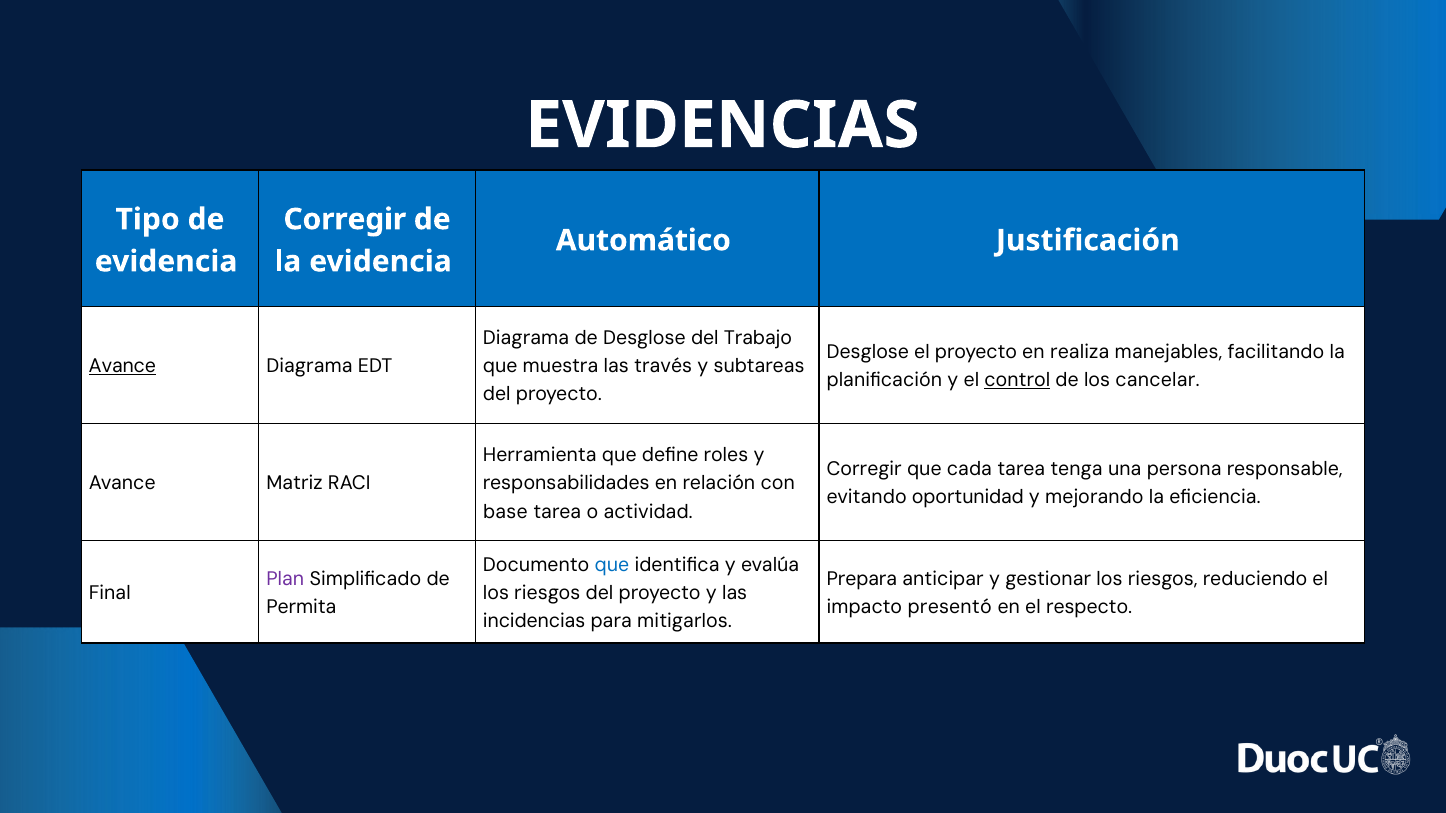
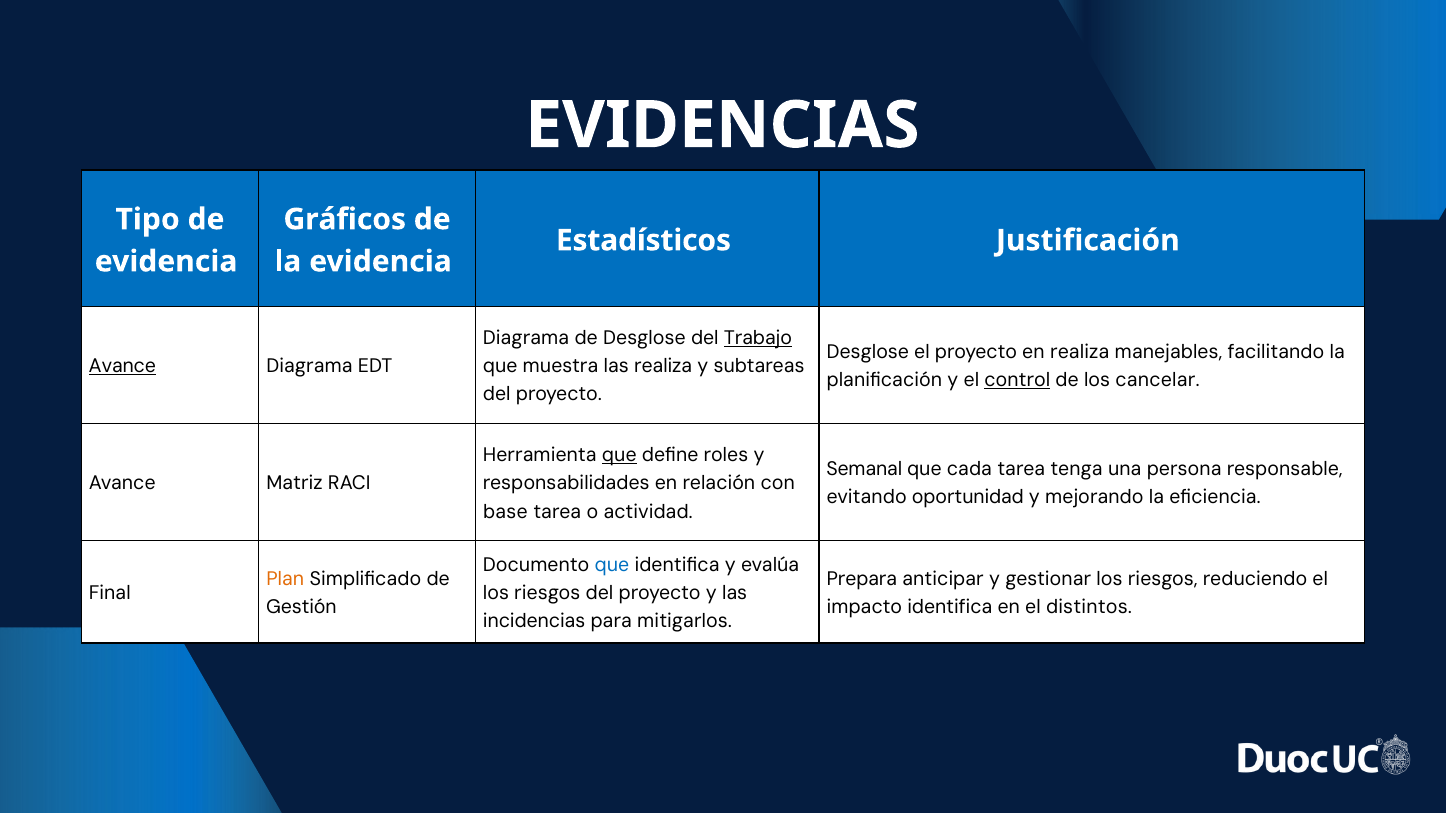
Corregir: Corregir -> Gráficos (345, 219)
Automático: Automático -> Estadísticos (643, 241)
Trabajo underline: none -> present (758, 338)
las través: través -> realiza (663, 367)
que underline: none -> present (619, 456)
Corregir: Corregir -> Semanal (864, 470)
Plan colour: purple -> orange (285, 579)
Permita: Permita -> Gestión (301, 607)
impacto presentó: presentó -> identifica (950, 607)
respecto: respecto -> distintos (1089, 607)
